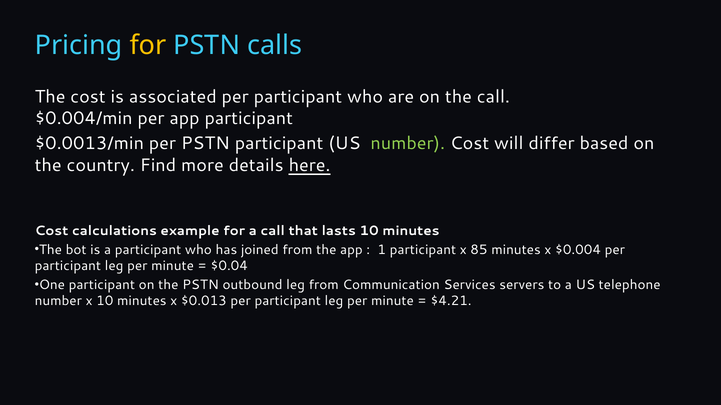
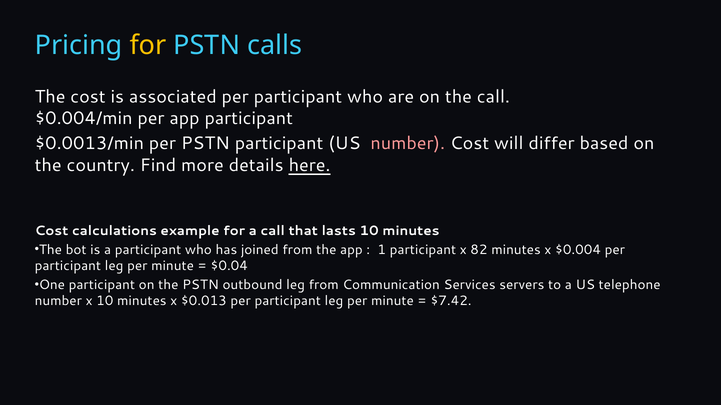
number colour: light green -> pink (408, 144)
85: 85 -> 82 (479, 250)
$4.21: $4.21 -> $7.42 (451, 301)
